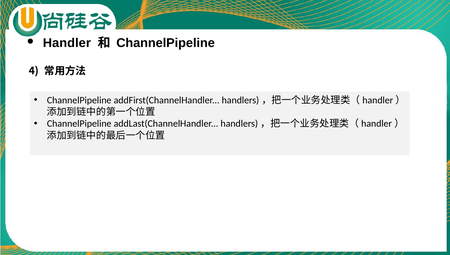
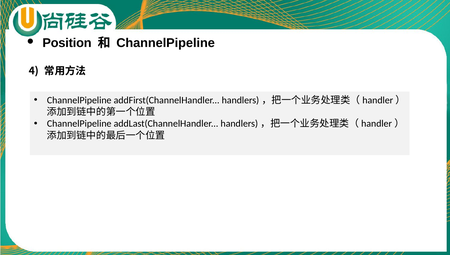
Handler: Handler -> Position (67, 43)
